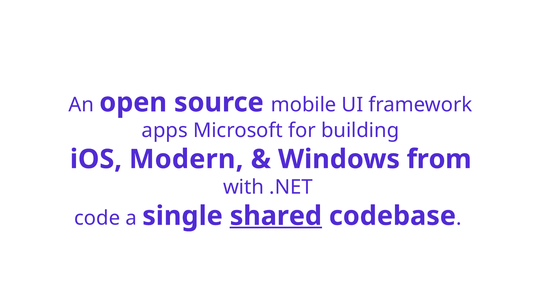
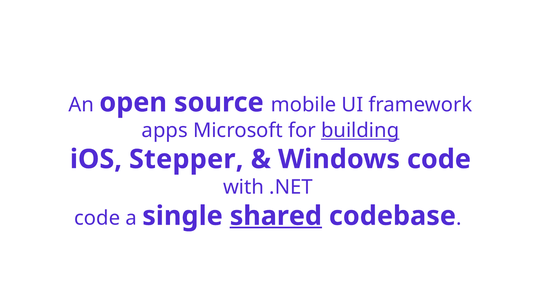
building underline: none -> present (360, 131)
Modern: Modern -> Stepper (186, 159)
Windows from: from -> code (439, 159)
